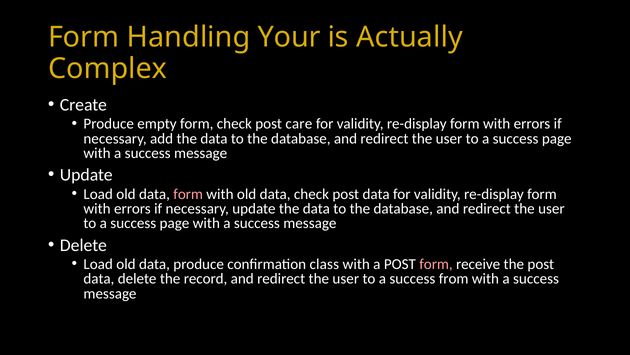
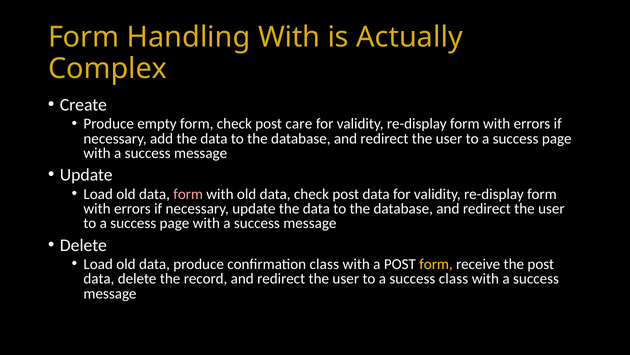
Handling Your: Your -> With (289, 37)
form colour: pink -> yellow (436, 264)
success from: from -> class (453, 278)
